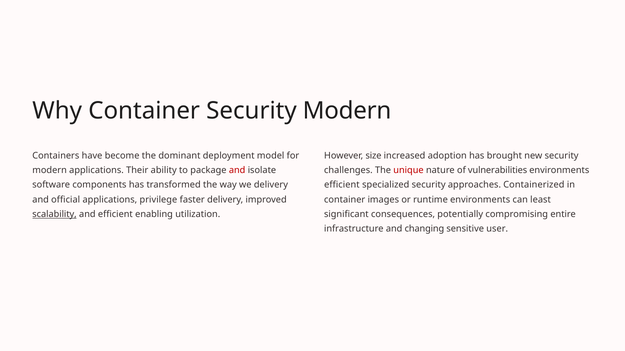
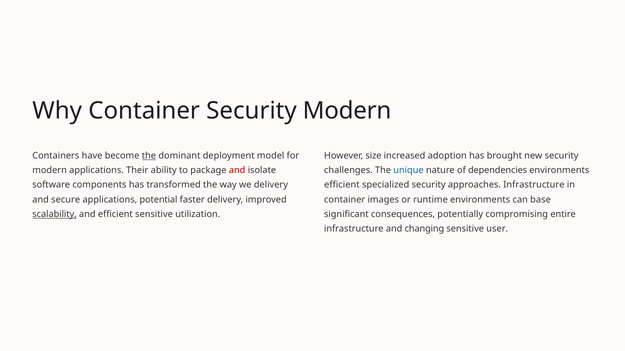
the underline: none -> present (149, 156)
unique colour: red -> blue (408, 171)
vulnerabilities: vulnerabilities -> dependencies (498, 171)
approaches Containerized: Containerized -> Infrastructure (534, 185)
official: official -> secure (66, 200)
privilege: privilege -> potential (158, 200)
least: least -> base (541, 200)
efficient enabling: enabling -> sensitive (154, 214)
